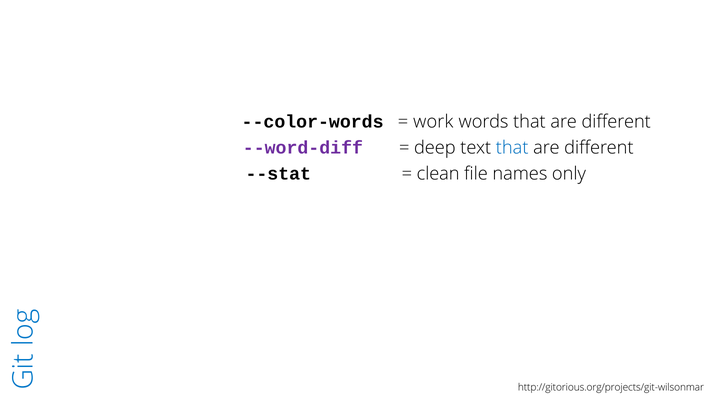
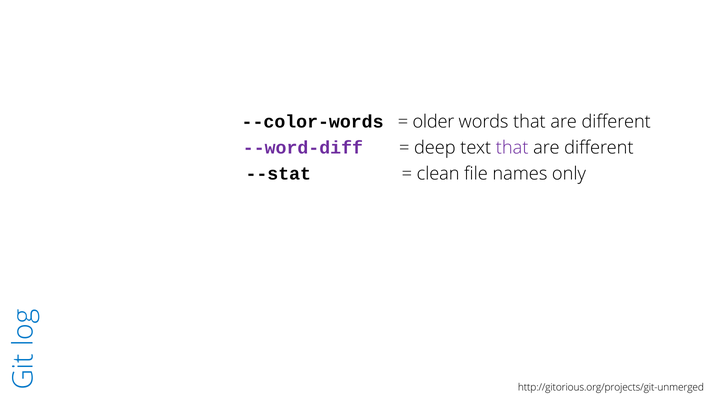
work: work -> older (433, 122)
that colour: blue -> purple (512, 148)
http://gitorious.org/projects/git-wilsonmar: http://gitorious.org/projects/git-wilsonmar -> http://gitorious.org/projects/git-unmerged (611, 388)
